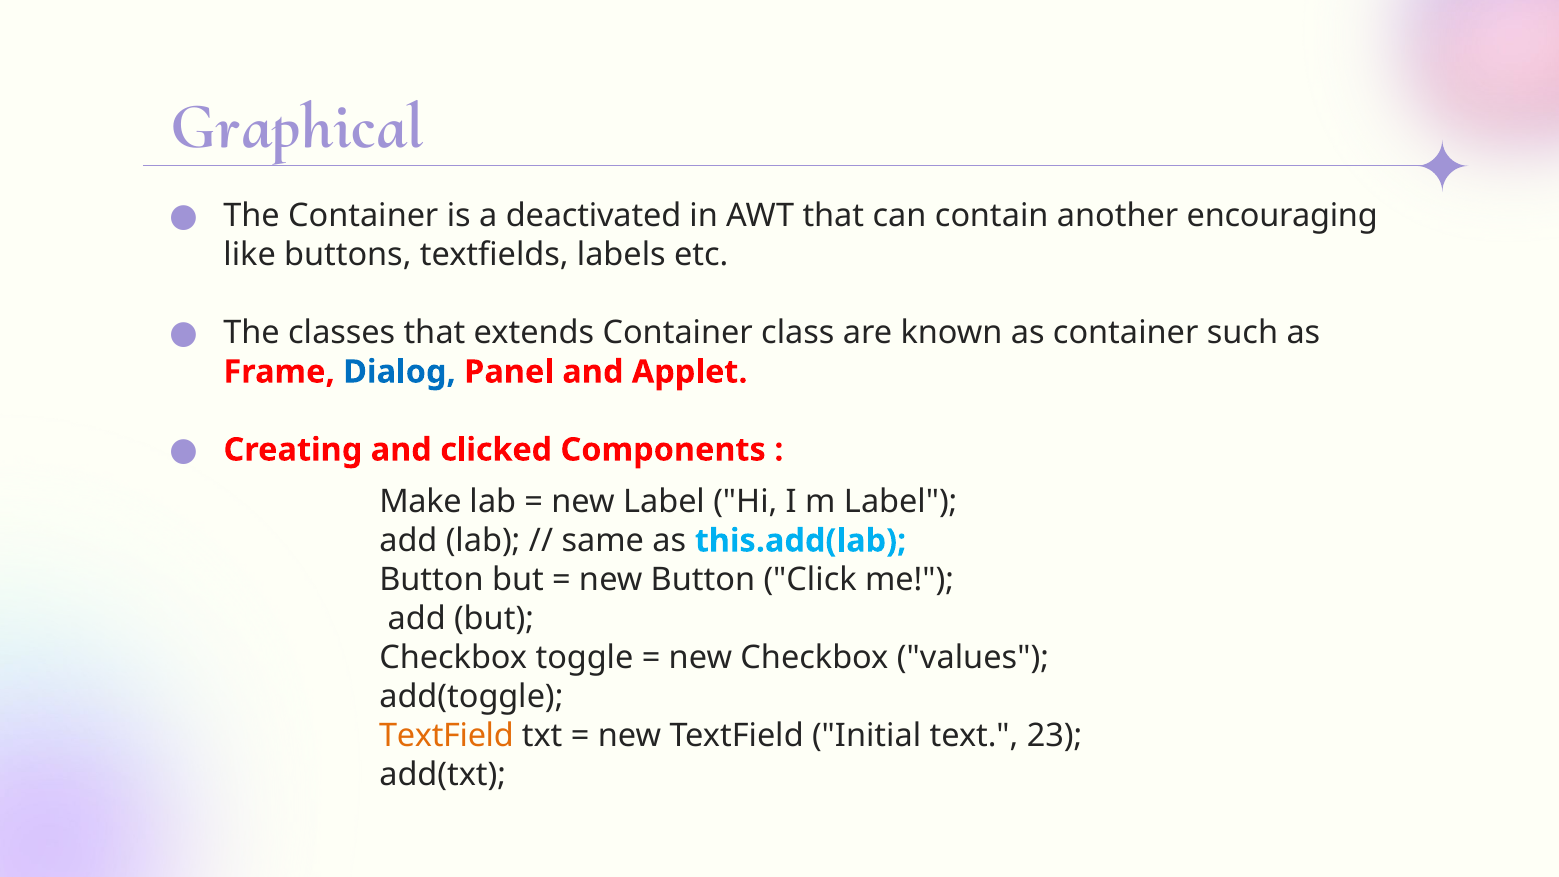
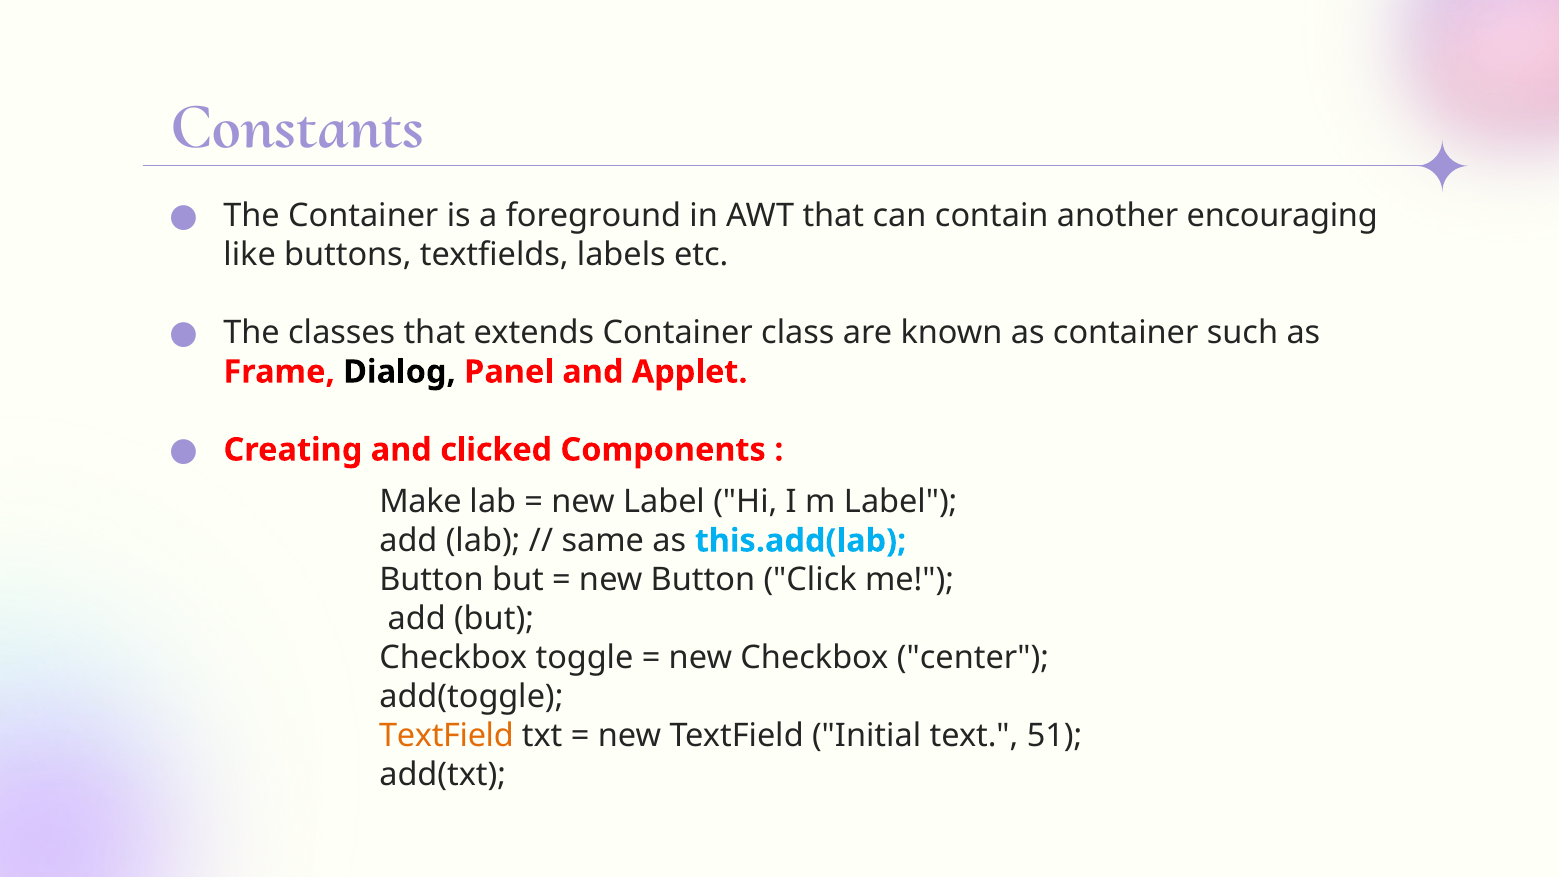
Graphical: Graphical -> Constants (298, 126)
deactivated: deactivated -> foreground (593, 216)
Dialog colour: blue -> black (399, 372)
values: values -> center (973, 658)
23: 23 -> 51 (1055, 736)
